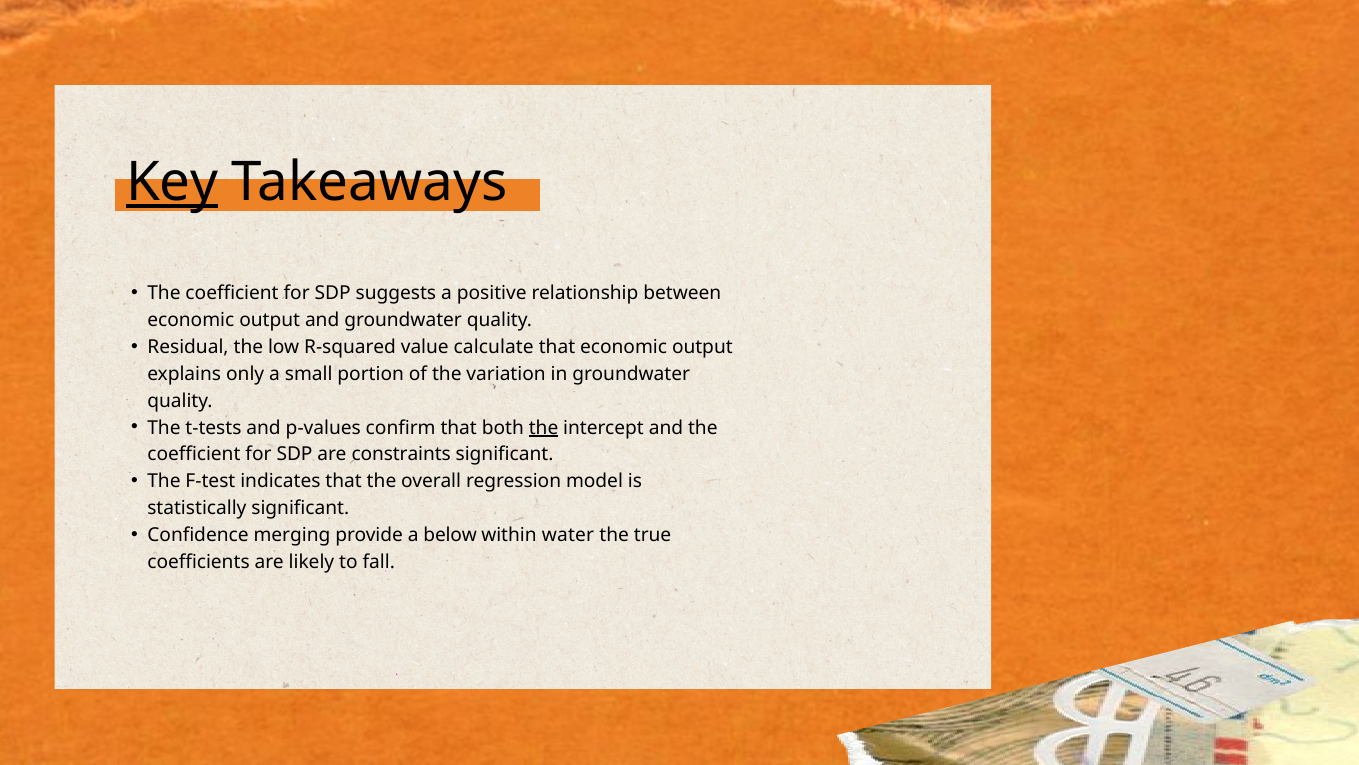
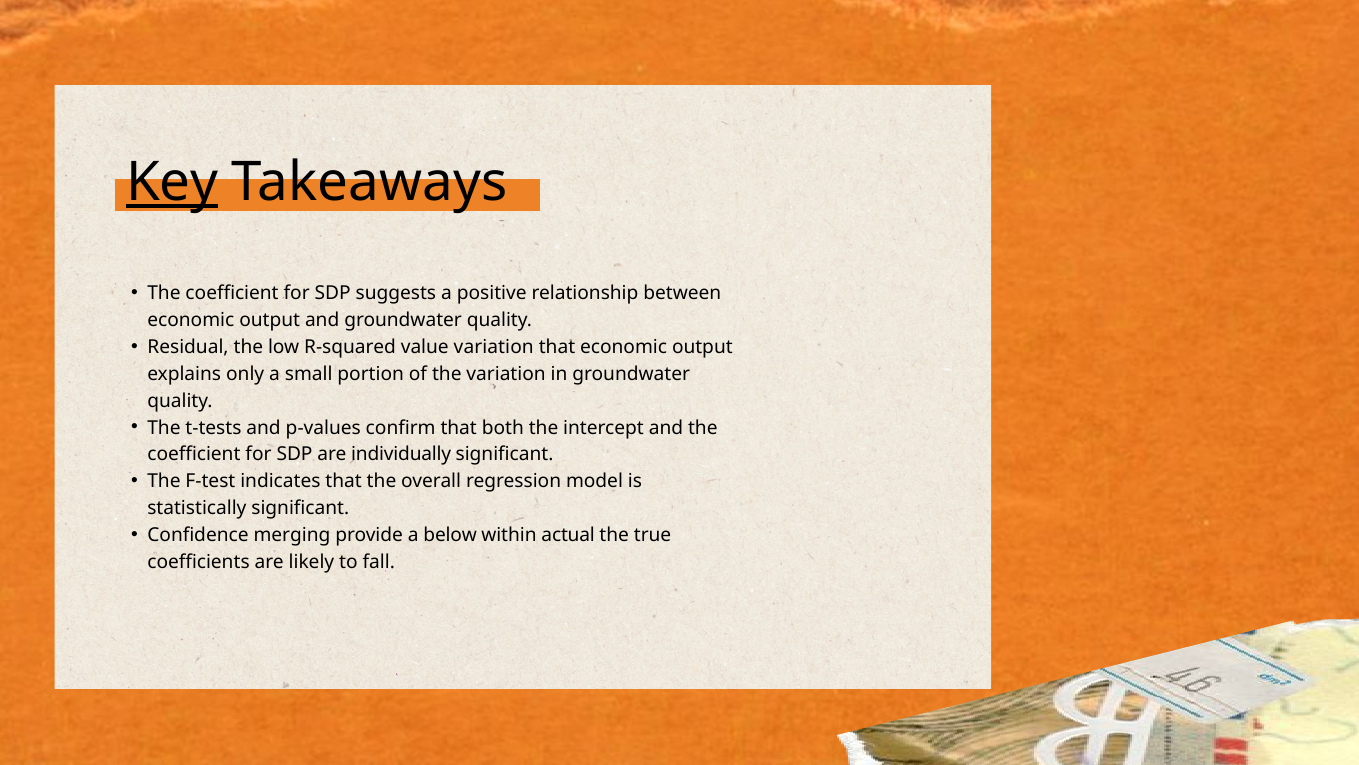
value calculate: calculate -> variation (494, 347)
the underline: present -> none (544, 427)
constraints: constraints -> individually (401, 454)
water: water -> actual (568, 535)
